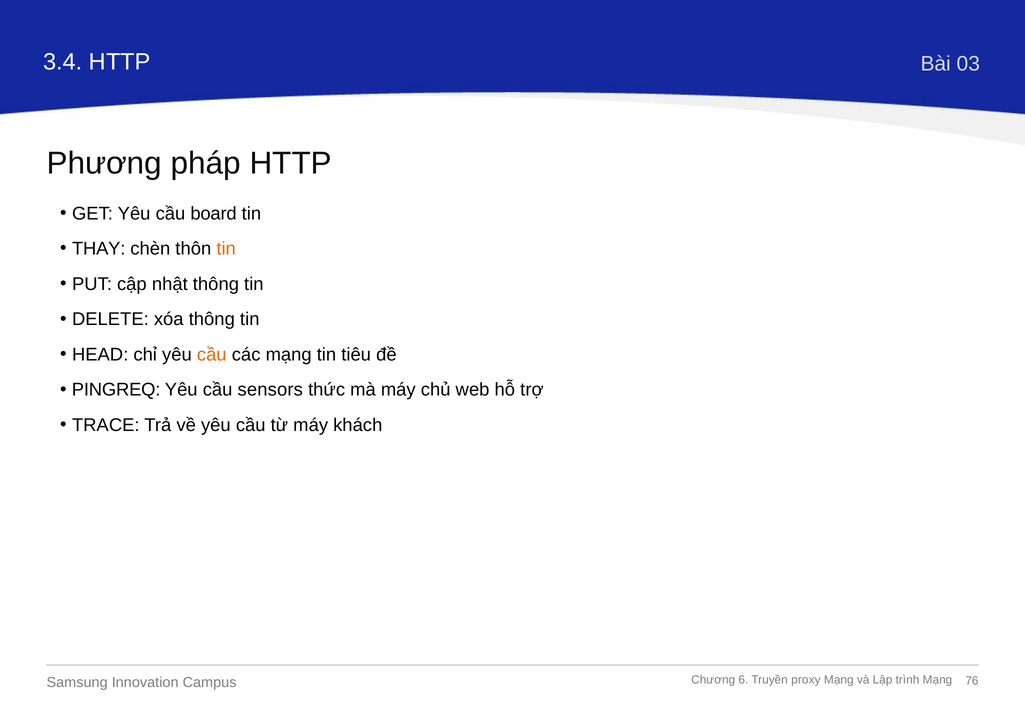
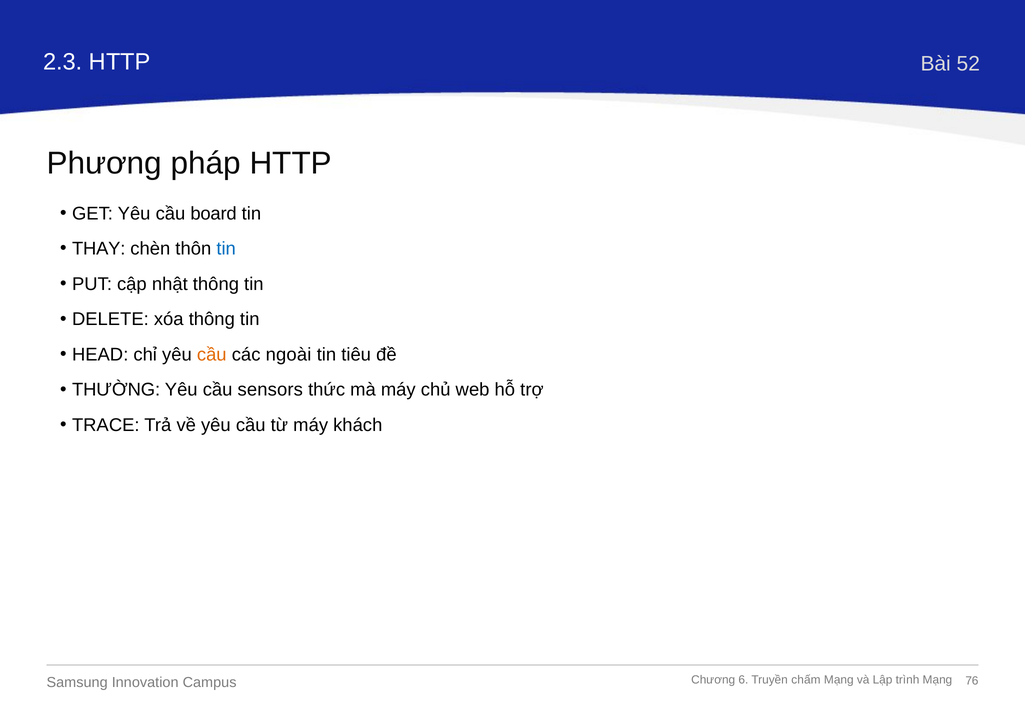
3.4: 3.4 -> 2.3 (63, 62)
03: 03 -> 52 (968, 64)
tin colour: orange -> blue (226, 249)
các mạng: mạng -> ngoài (289, 355)
PINGREQ: PINGREQ -> THƯỜNG (116, 390)
proxy: proxy -> chấm (806, 680)
